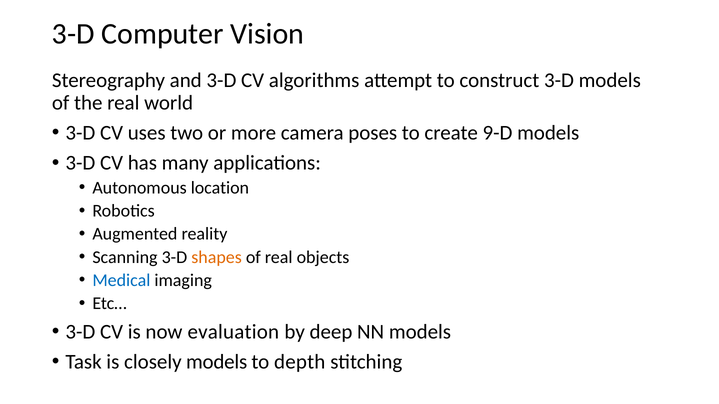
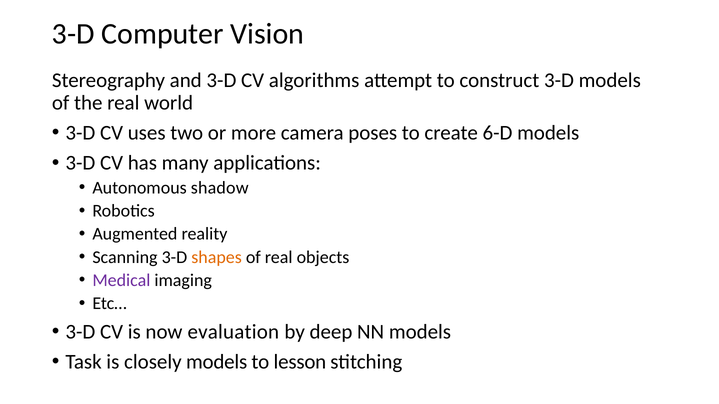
9-D: 9-D -> 6-D (497, 133)
location: location -> shadow (220, 188)
Medical colour: blue -> purple (121, 281)
depth: depth -> lesson (300, 362)
